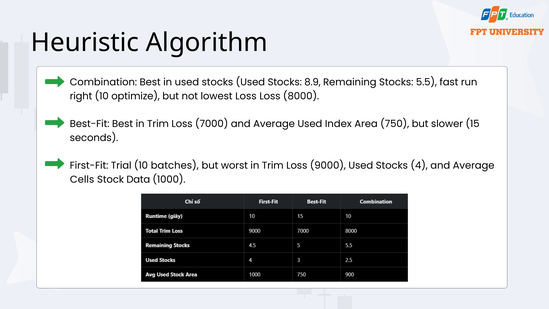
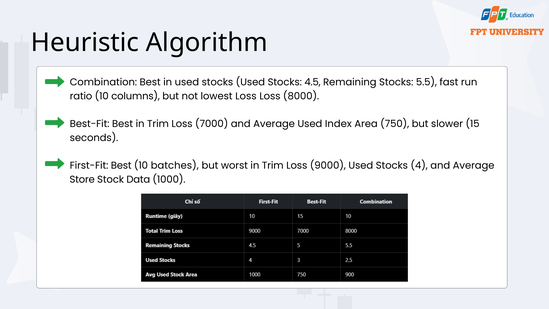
8.9: 8.9 -> 4.5 (313, 82)
right: right -> ratio (81, 96)
optimize: optimize -> columns (136, 96)
First-Fit Trial: Trial -> Best (121, 165)
Cells: Cells -> Store (82, 179)
